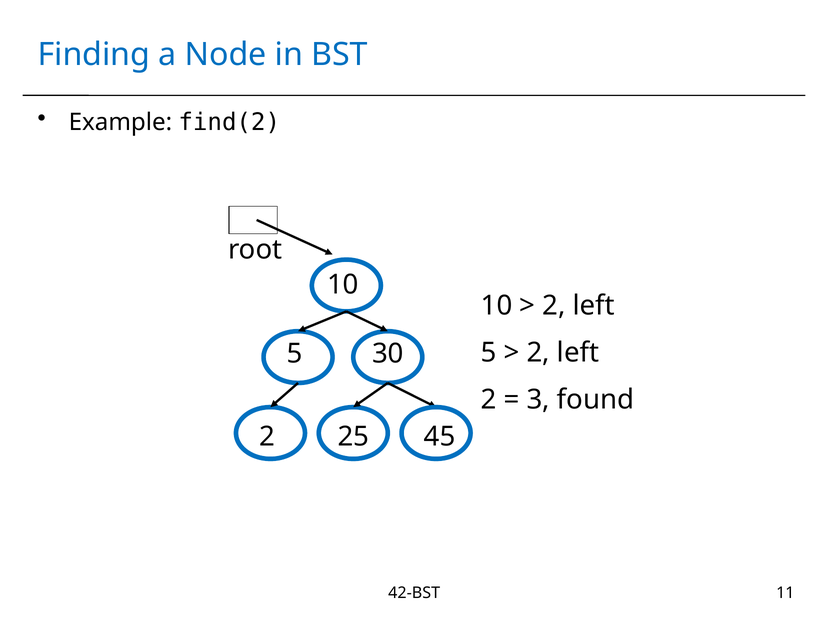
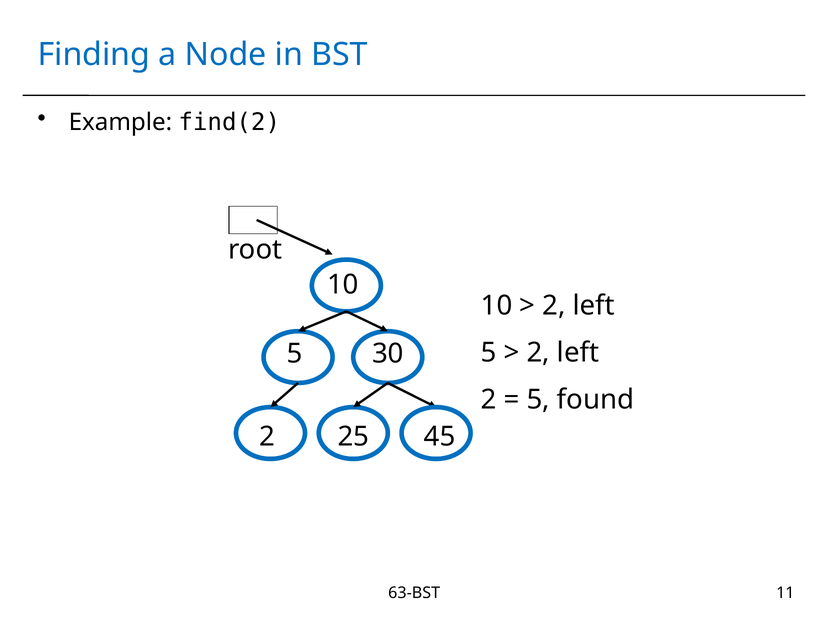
3: 3 -> 5 (538, 400)
42-BST: 42-BST -> 63-BST (414, 593)
